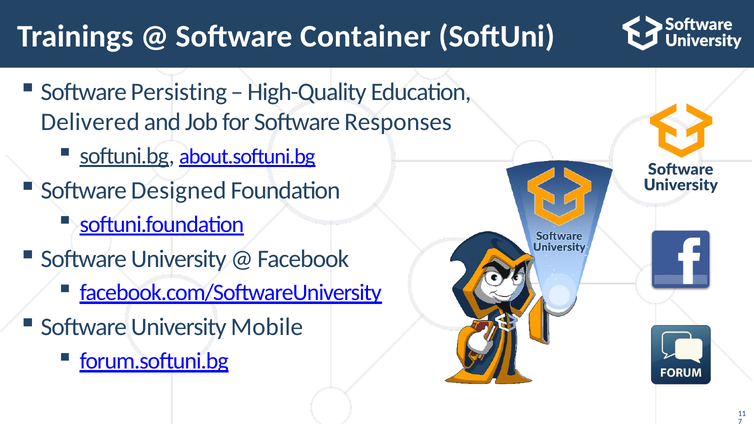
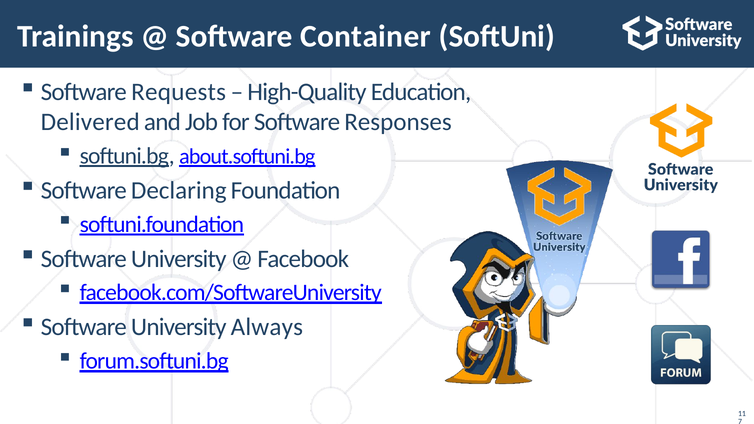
Persisting: Persisting -> Requests (179, 92)
Designed: Designed -> Declaring (179, 191)
Mobile: Mobile -> Always (267, 327)
